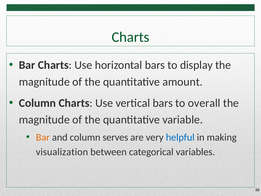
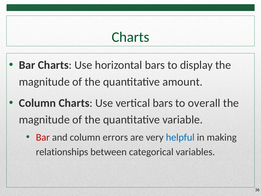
Bar colour: orange -> red (43, 137)
serves: serves -> errors (115, 137)
visualization: visualization -> relationships (62, 152)
